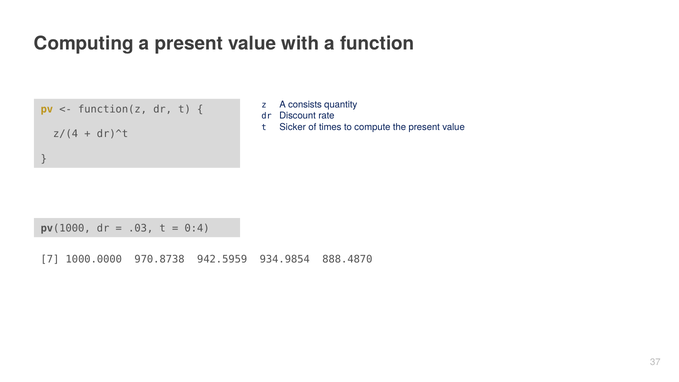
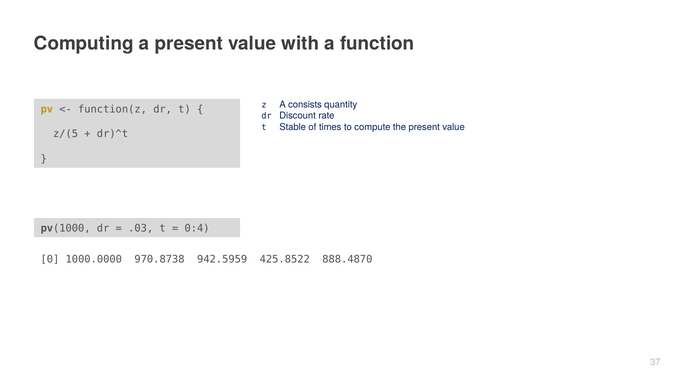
Sicker: Sicker -> Stable (293, 127)
z/(4: z/(4 -> z/(5 (66, 134)
7: 7 -> 0 (50, 259)
934.9854: 934.9854 -> 425.8522 (285, 259)
